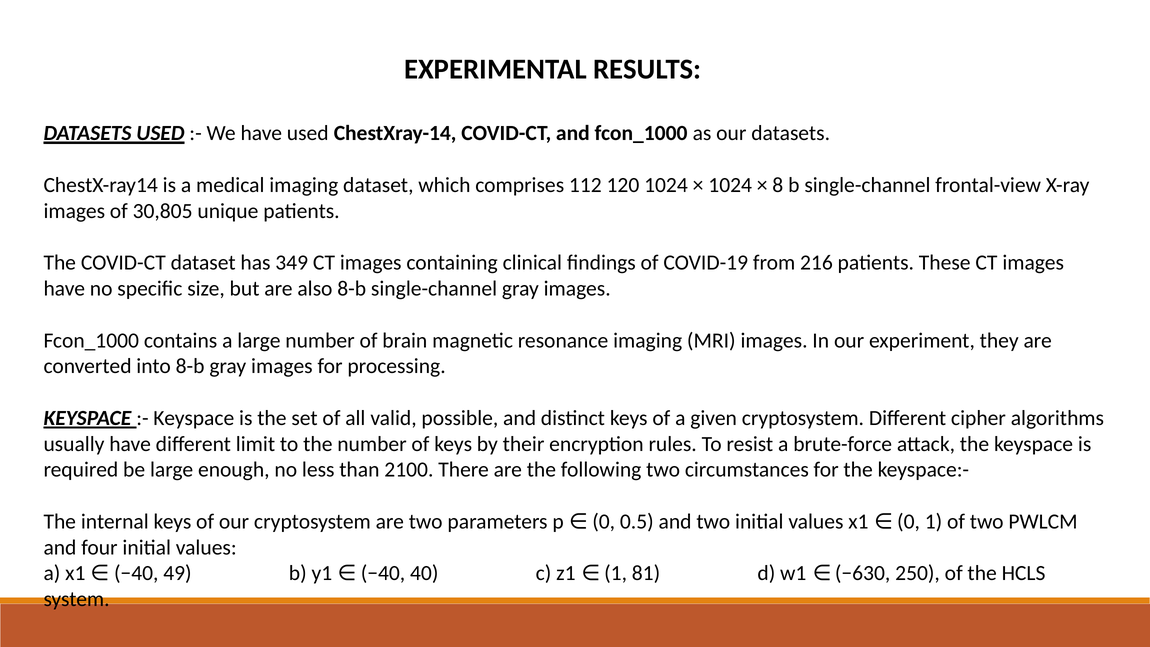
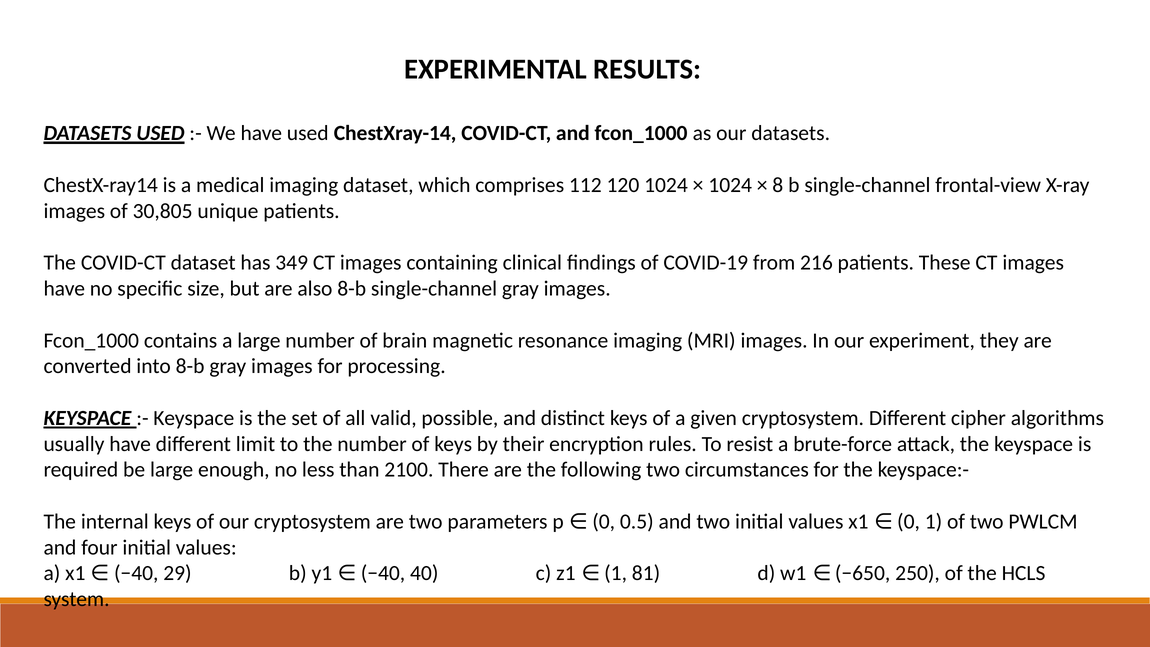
49: 49 -> 29 (177, 573)
−630: −630 -> −650 (863, 573)
